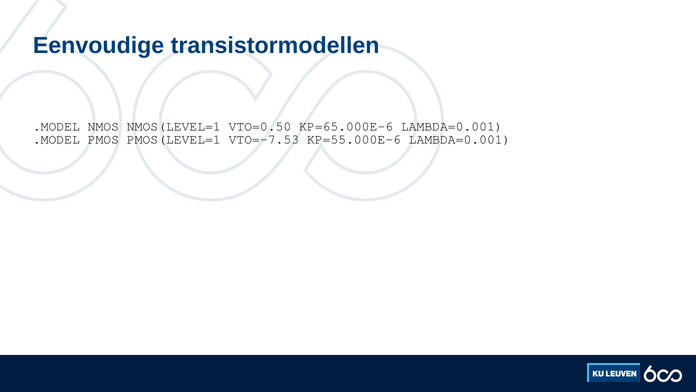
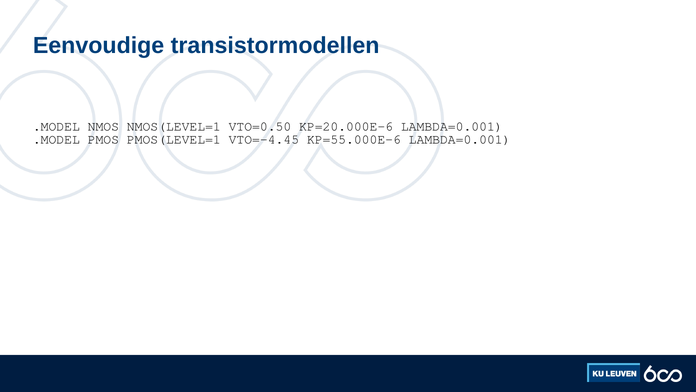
KP=65.000E-6: KP=65.000E-6 -> KP=20.000E-6 (346, 126)
VTO=-7.53: VTO=-7.53 -> VTO=-4.45 (264, 139)
